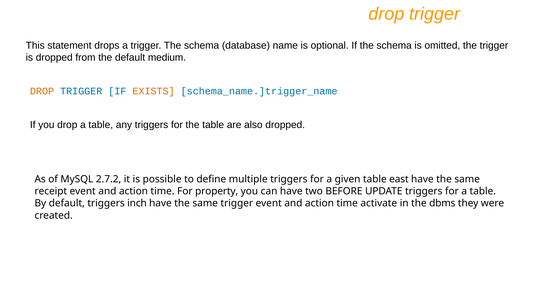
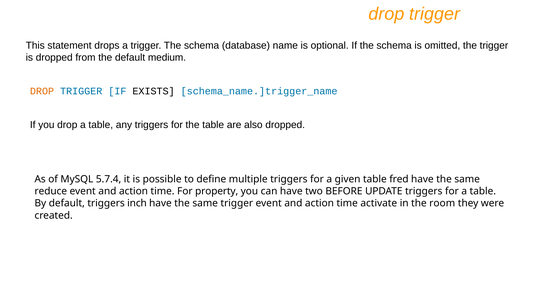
EXISTS colour: orange -> black (154, 91)
2.7.2: 2.7.2 -> 5.7.4 (109, 180)
east: east -> fred (399, 180)
receipt: receipt -> reduce (51, 192)
dbms: dbms -> room (442, 204)
